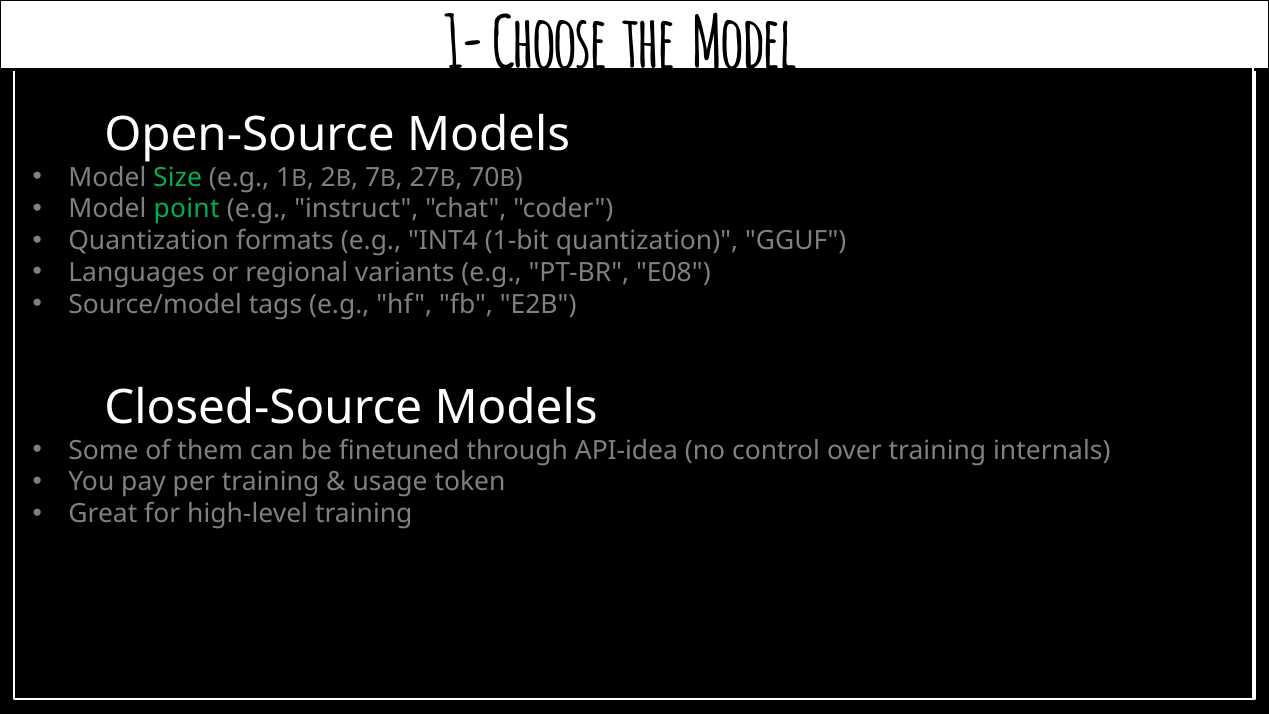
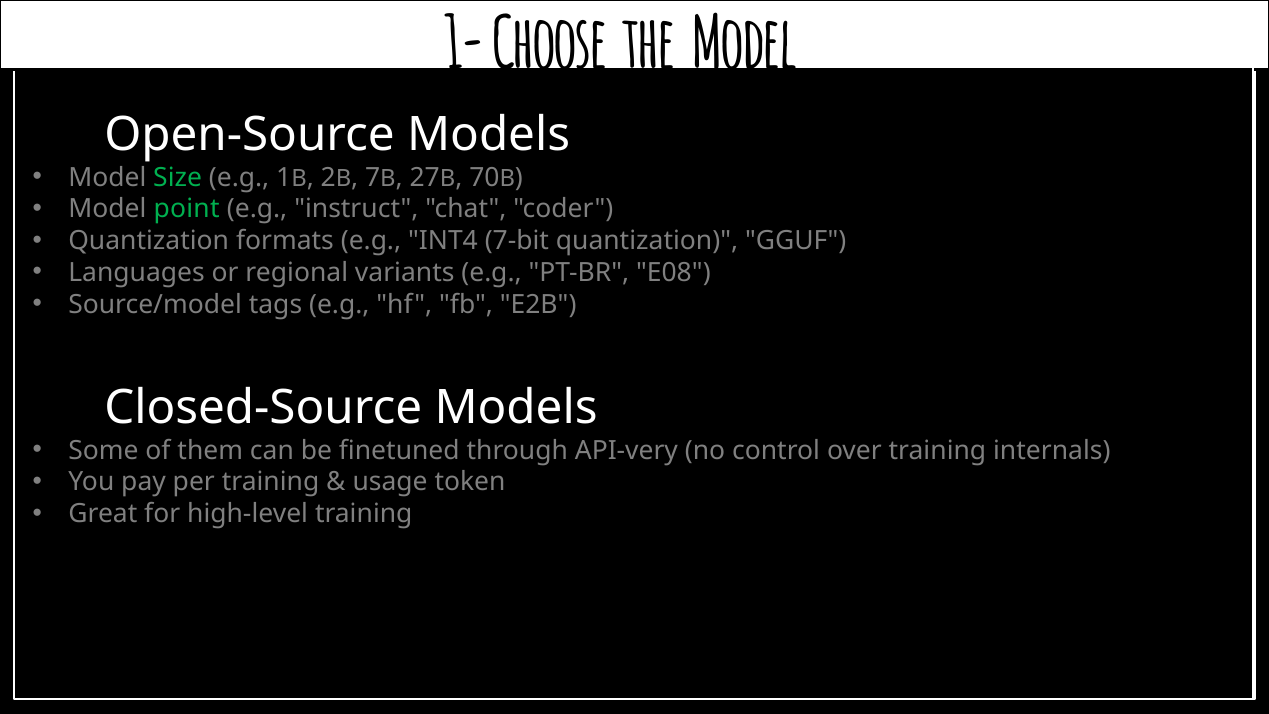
1-bit: 1-bit -> 7-bit (517, 241)
API-idea: API-idea -> API-very (626, 450)
